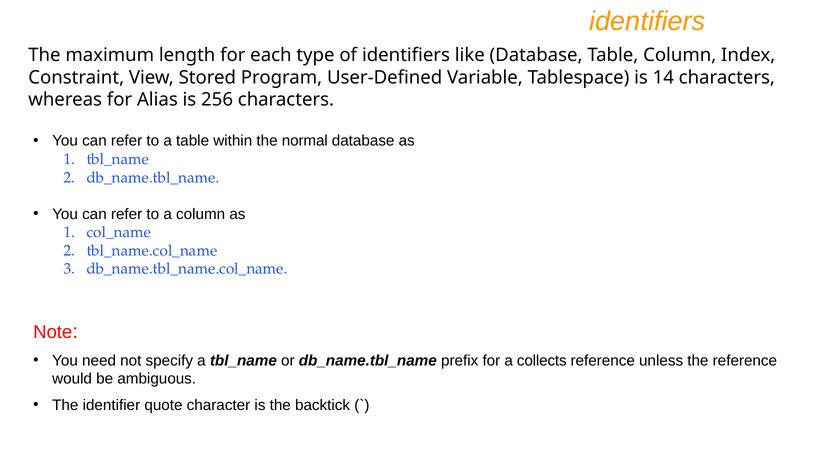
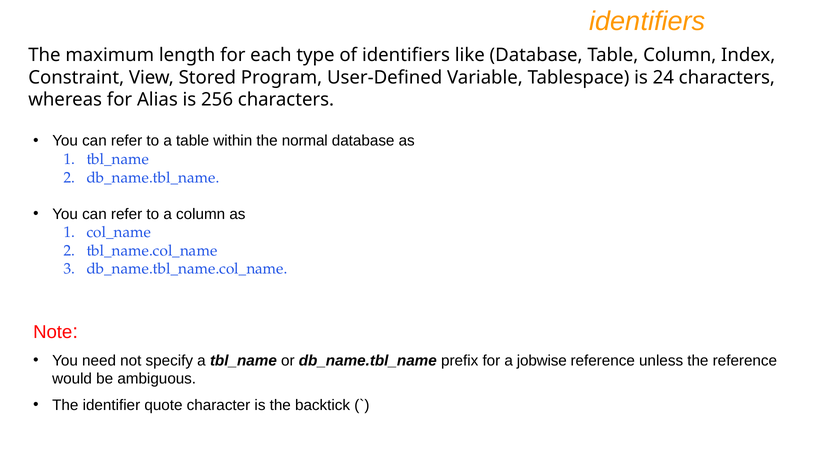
14: 14 -> 24 (663, 77)
collects: collects -> jobwise (542, 361)
